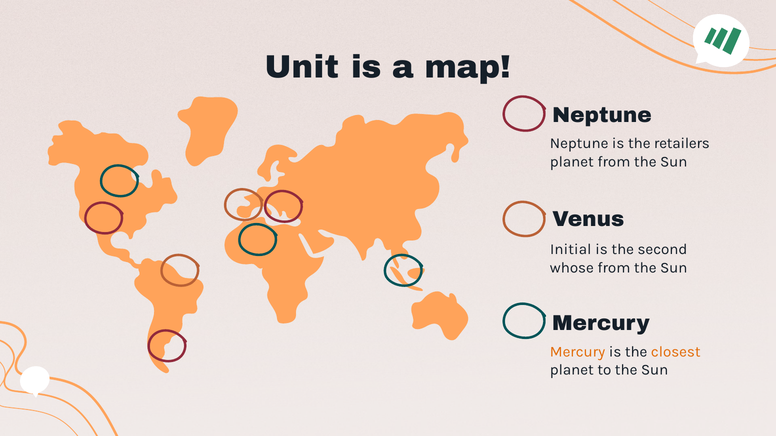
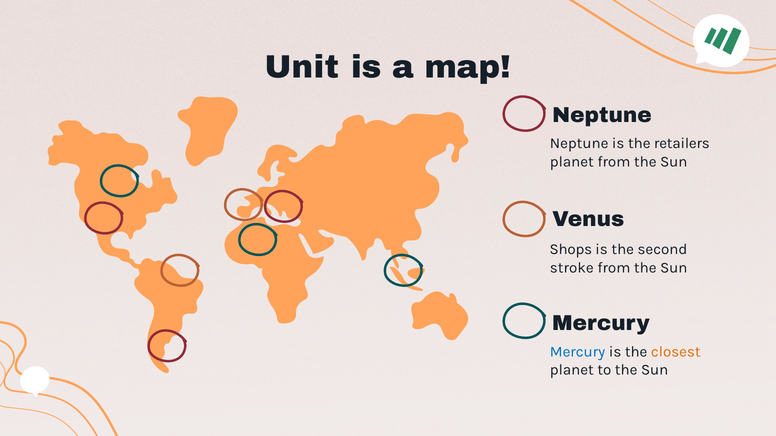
Initial: Initial -> Shops (571, 250)
whose: whose -> stroke (572, 268)
Mercury colour: orange -> blue (578, 352)
